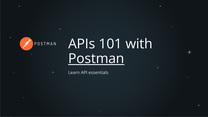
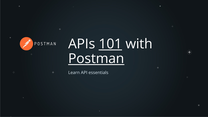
101 underline: none -> present (110, 44)
